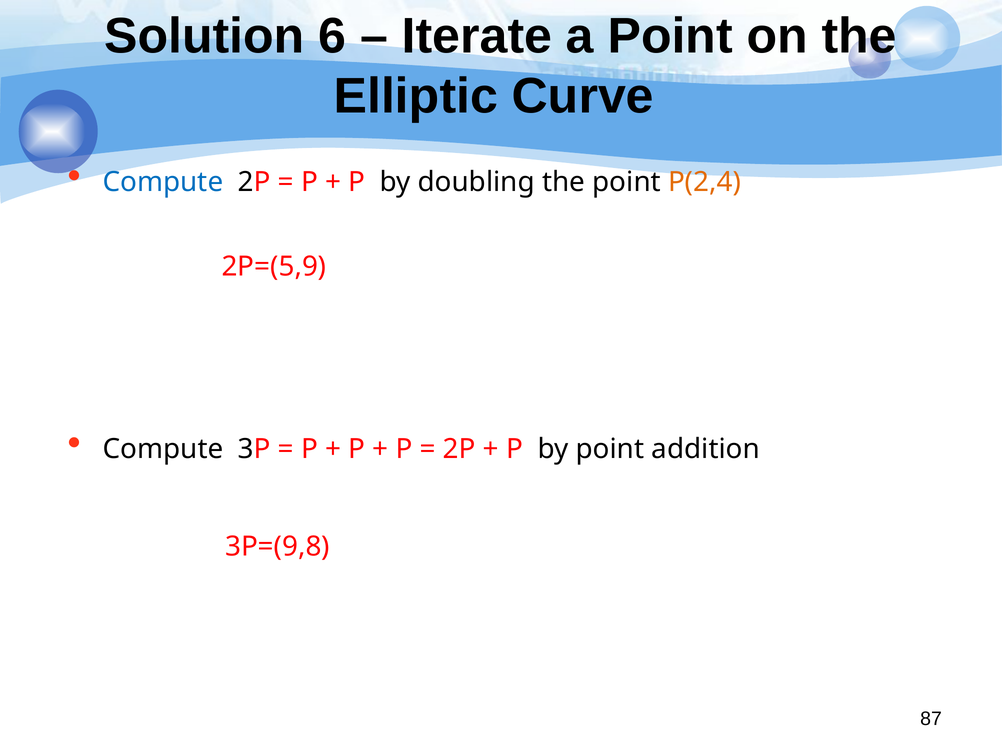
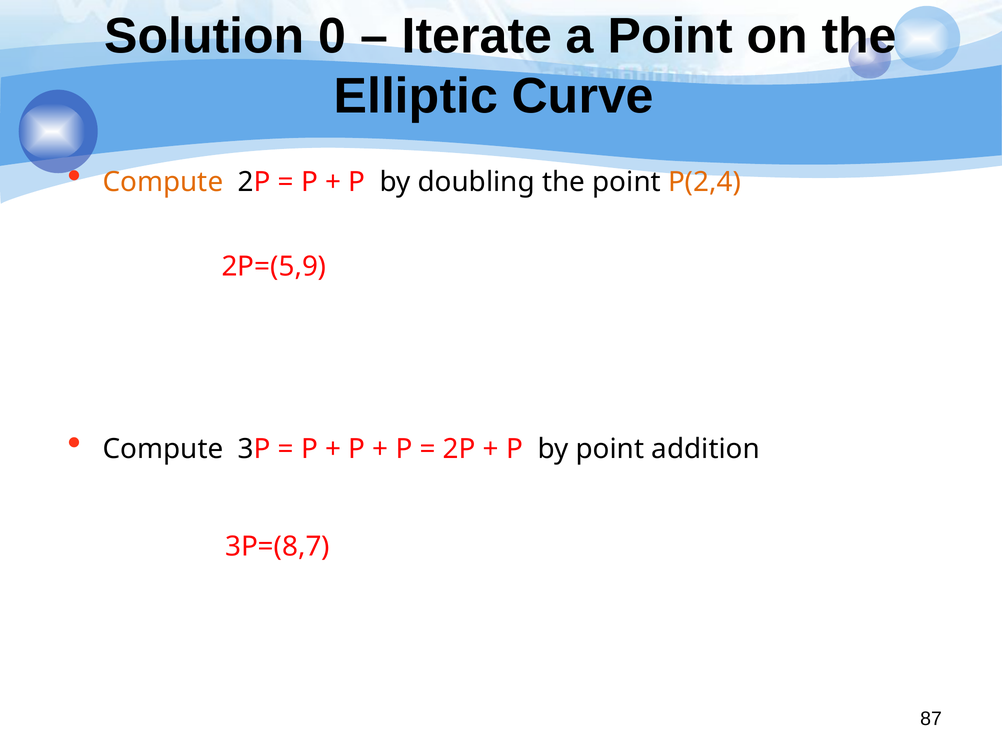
6: 6 -> 0 (332, 36)
Compute colour: blue -> orange (163, 182)
3P=(9,8: 3P=(9,8 -> 3P=(8,7 (277, 547)
